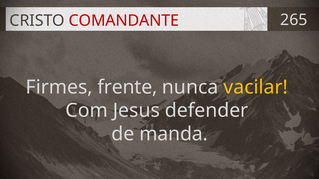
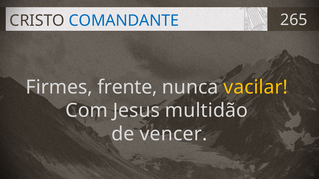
COMANDANTE colour: red -> blue (124, 21)
defender: defender -> multidão (206, 111)
manda: manda -> vencer (173, 134)
